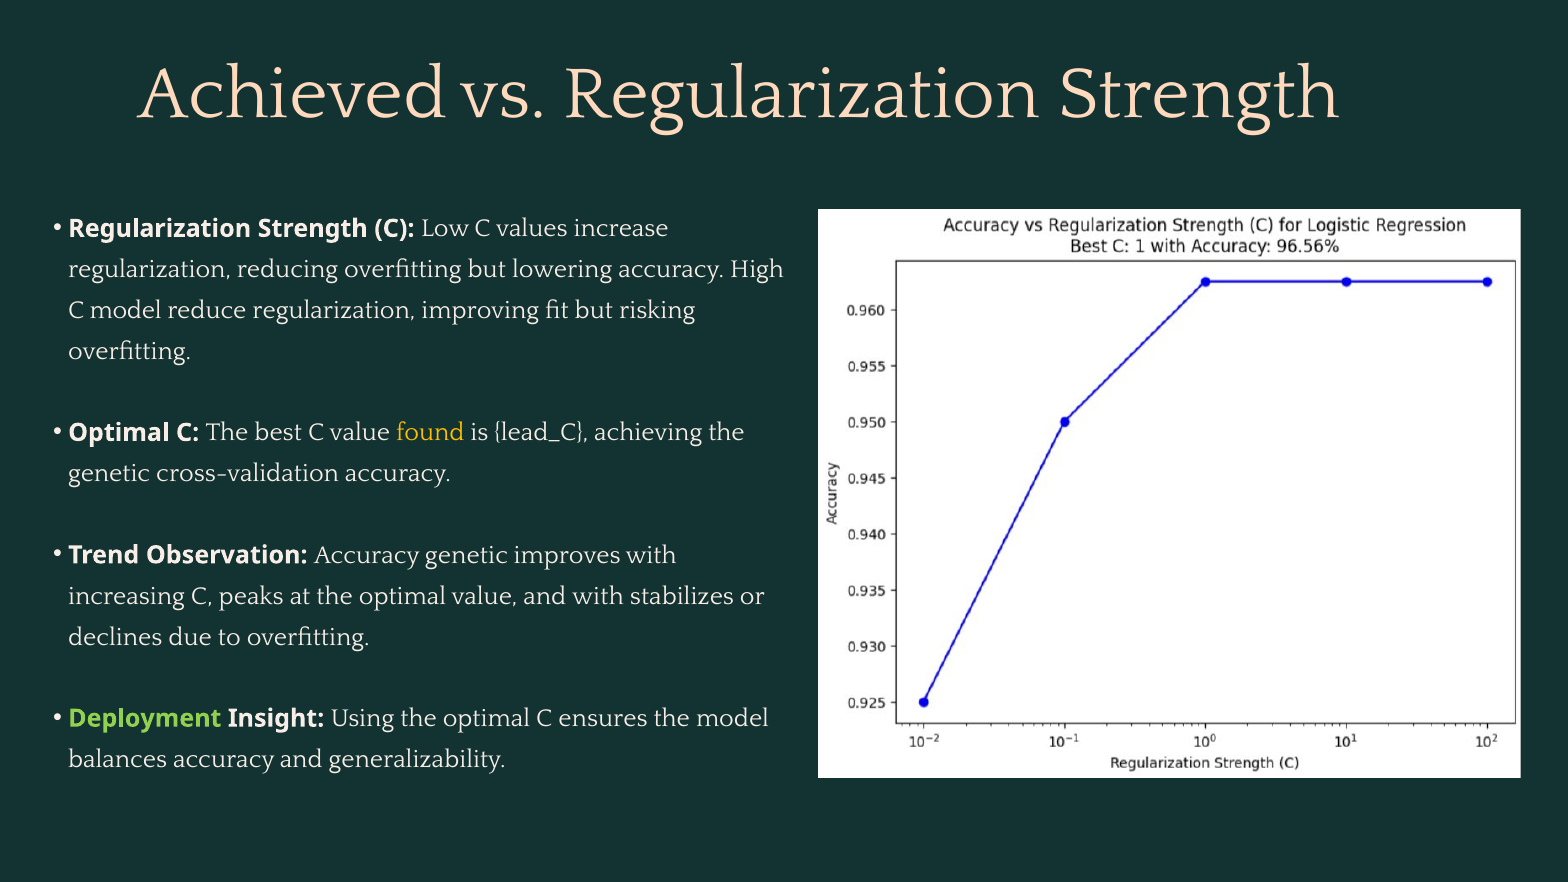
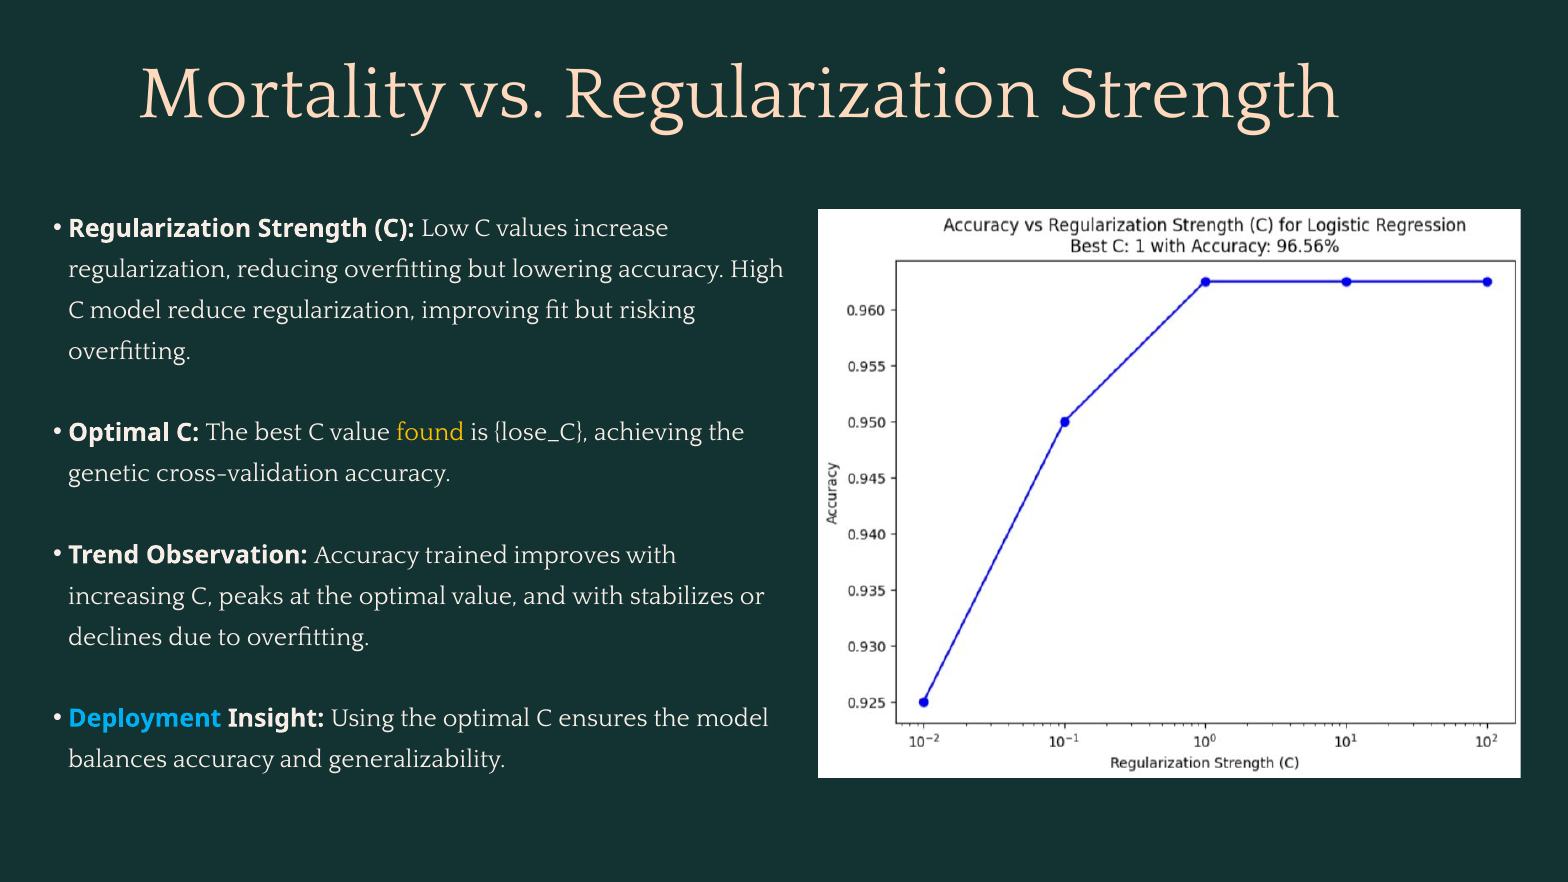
Achieved: Achieved -> Mortality (293, 93)
lead_C: lead_C -> lose_C (541, 433)
Accuracy genetic: genetic -> trained (466, 555)
Deployment colour: light green -> light blue (145, 718)
